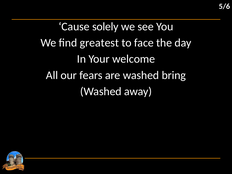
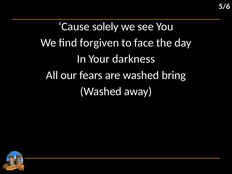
greatest: greatest -> forgiven (99, 43)
welcome: welcome -> darkness (134, 59)
